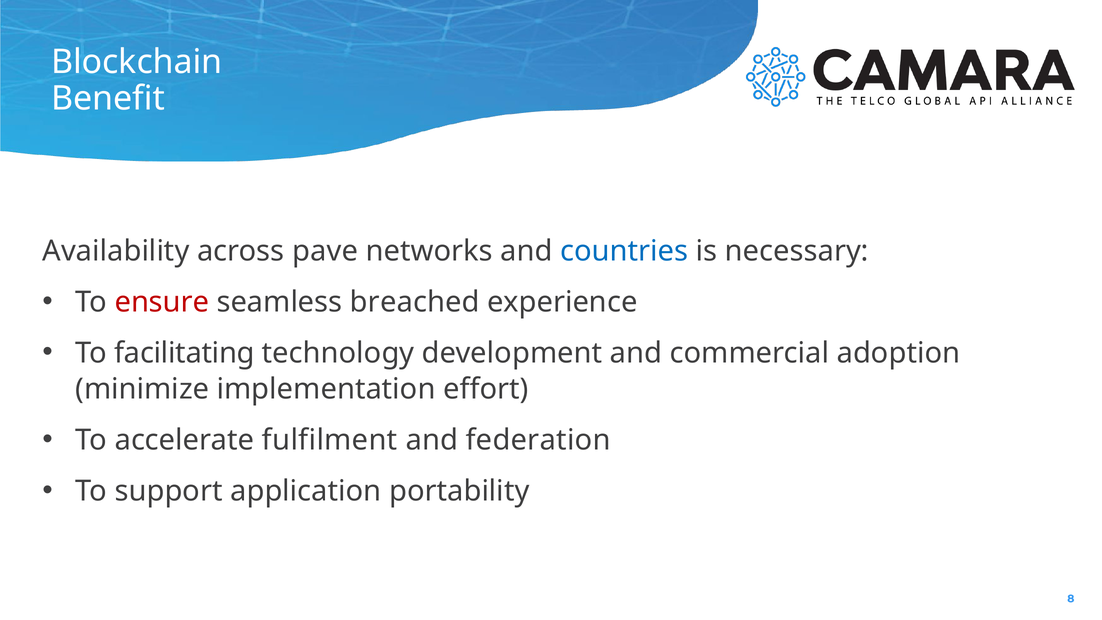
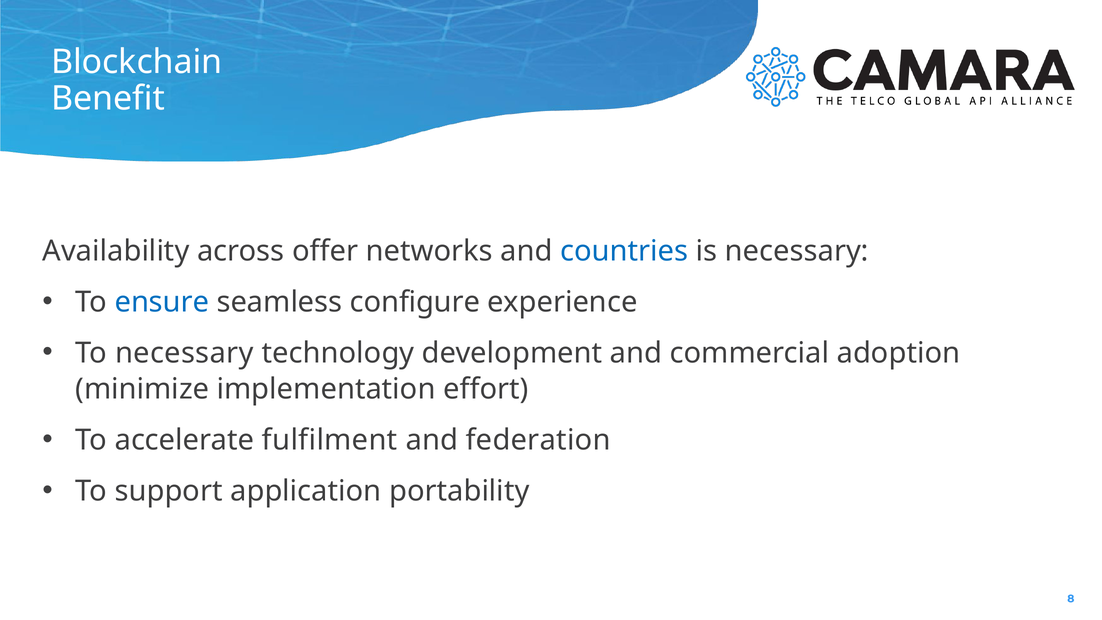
pave: pave -> offer (325, 251)
ensure colour: red -> blue (162, 302)
breached: breached -> configure (415, 302)
To facilitating: facilitating -> necessary (184, 353)
